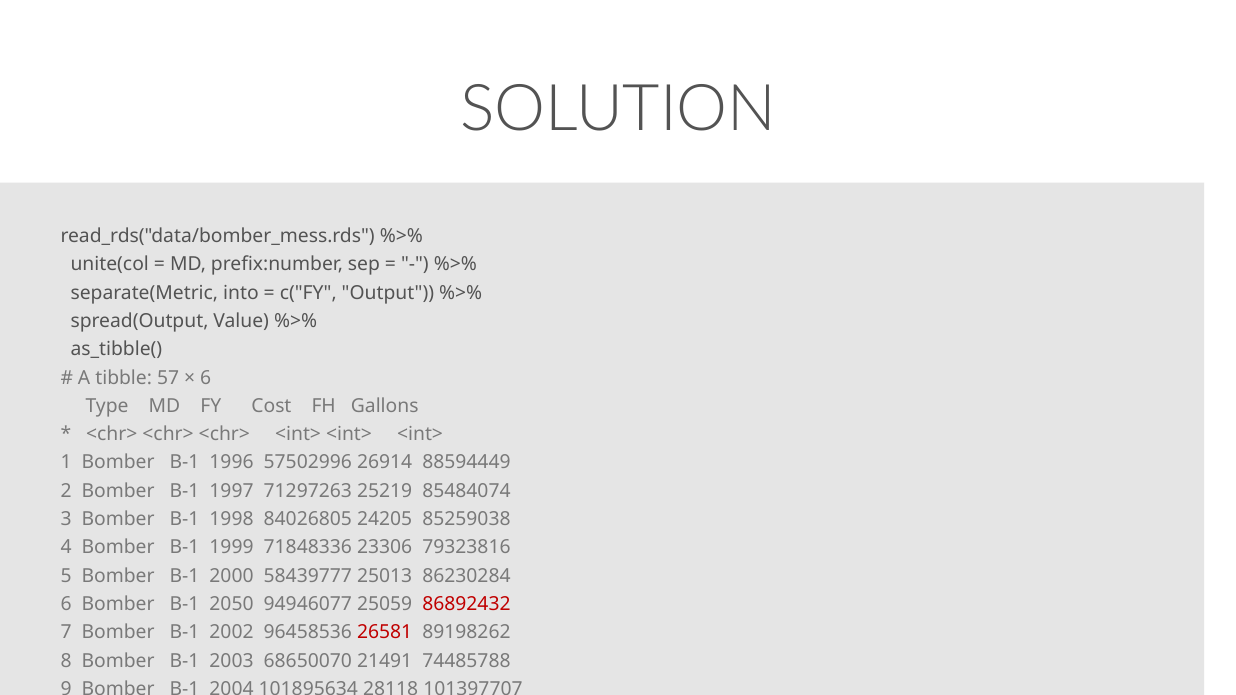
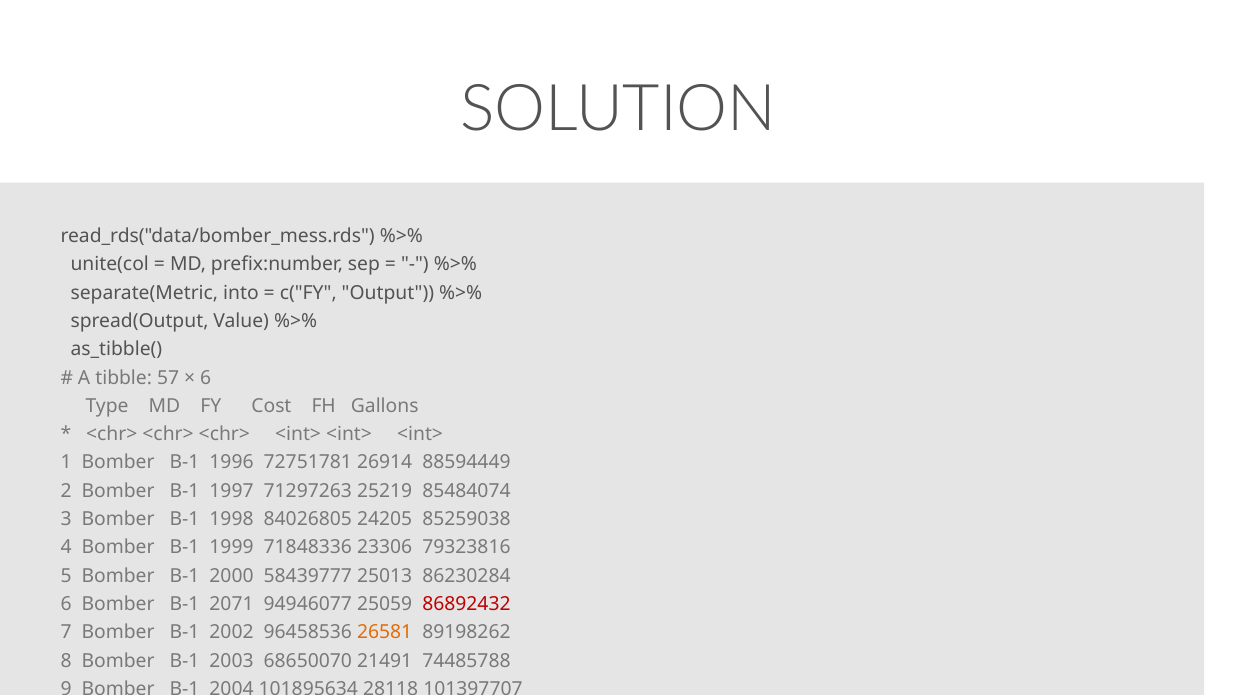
57502996: 57502996 -> 72751781 (308, 463)
2050: 2050 -> 2071 (232, 604)
26581 colour: red -> orange (385, 633)
